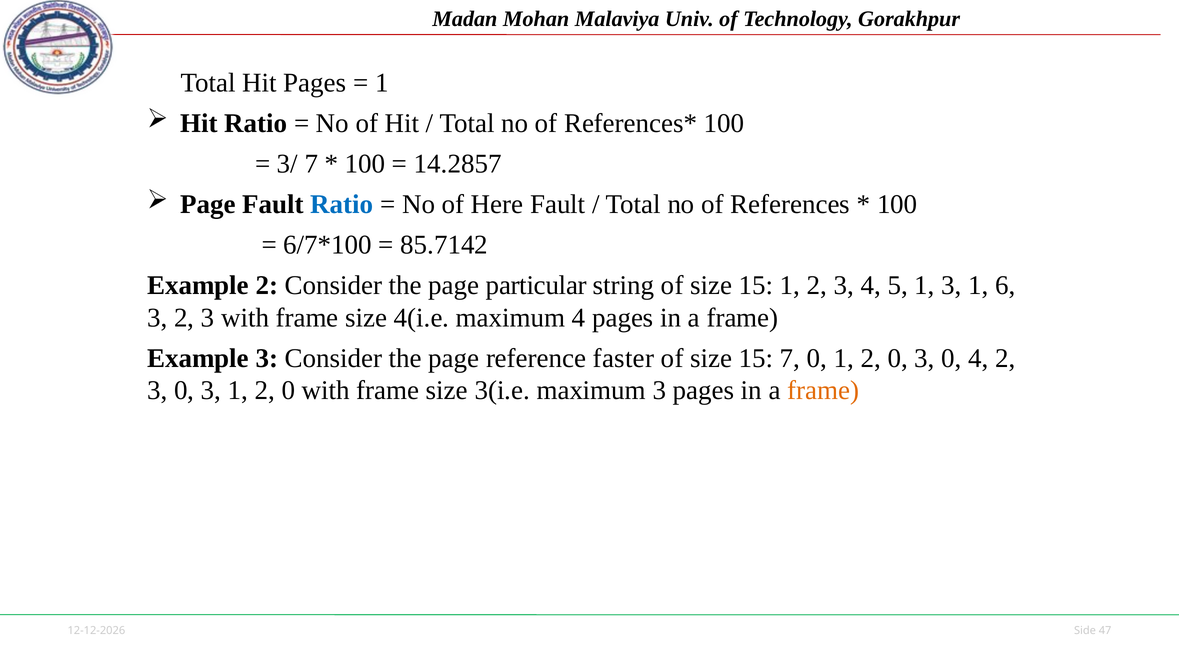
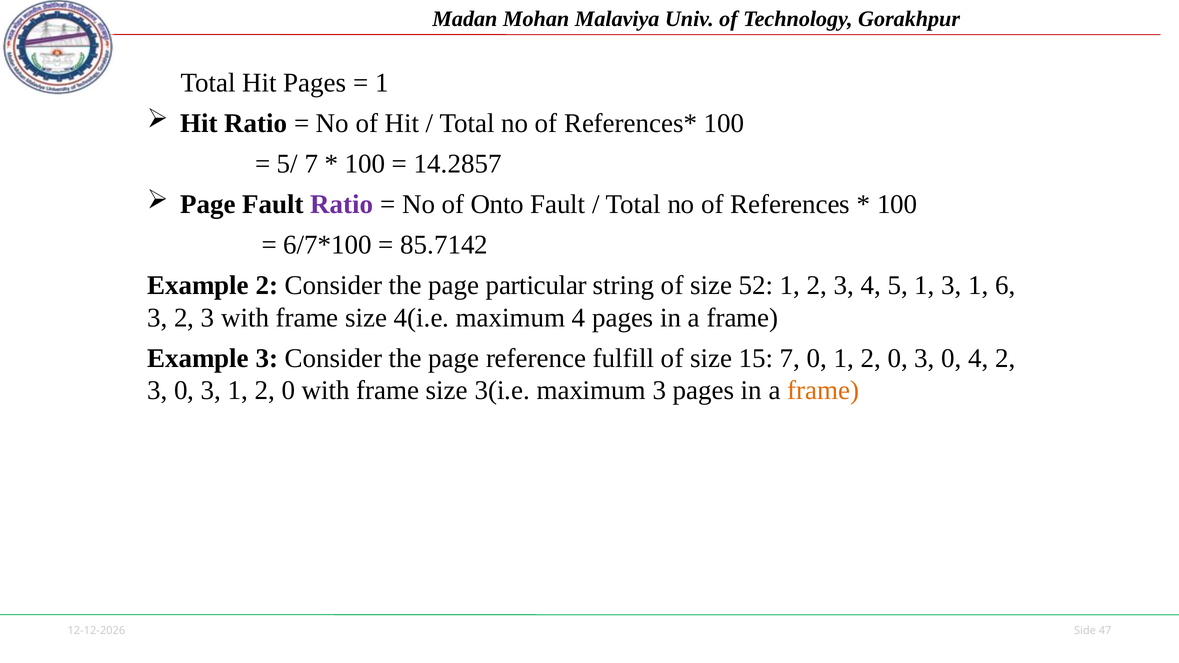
3/: 3/ -> 5/ (287, 164)
Ratio colour: blue -> purple (342, 204)
Here: Here -> Onto (497, 204)
string of size 15: 15 -> 52 (756, 285)
faster: faster -> fulfill (624, 358)
